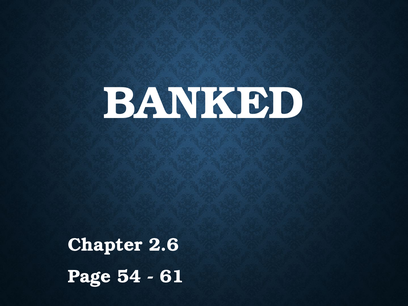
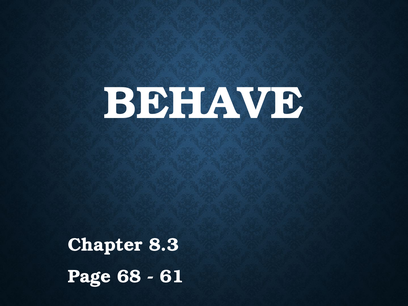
BANKED: BANKED -> BEHAVE (203, 103)
2.6: 2.6 -> 8.3 (164, 245)
54: 54 -> 68 (129, 277)
